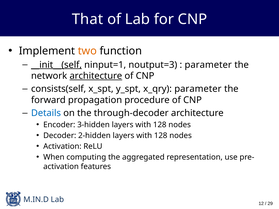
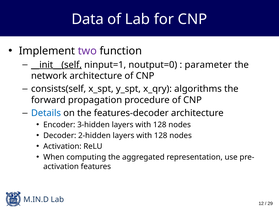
That: That -> Data (88, 19)
two colour: orange -> purple (87, 51)
noutput=3: noutput=3 -> noutput=0 (153, 65)
architecture underline: present -> none (96, 76)
x_qry parameter: parameter -> algorithms (198, 89)
through-decoder: through-decoder -> features-decoder (131, 113)
